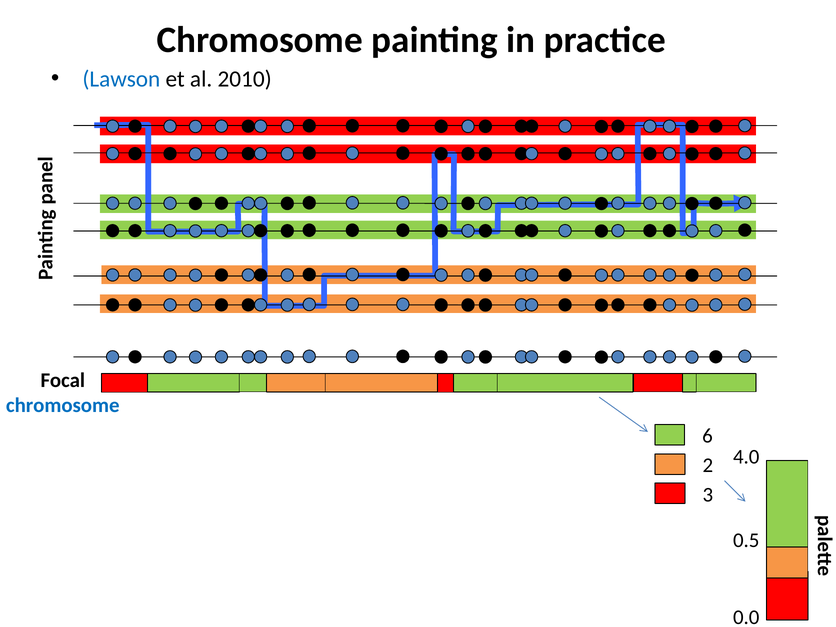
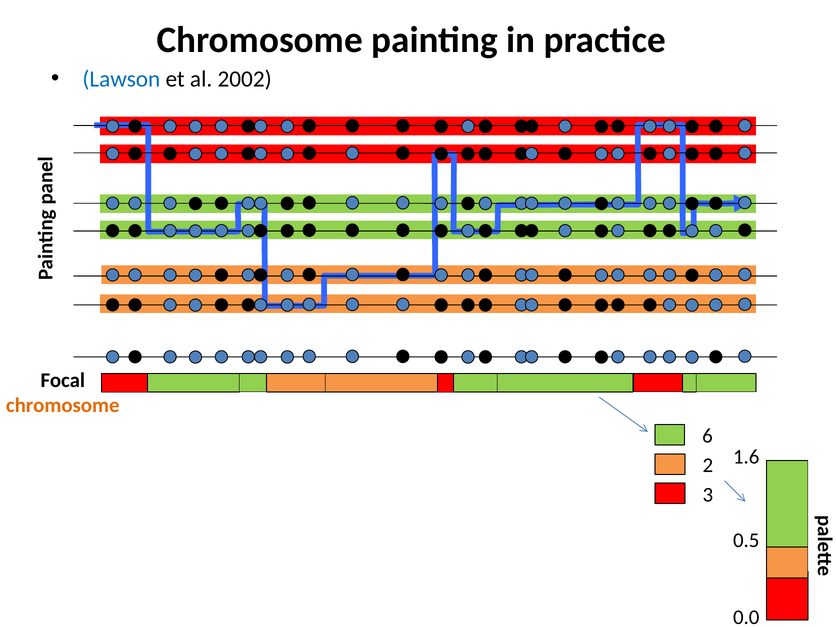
2010: 2010 -> 2002 (245, 79)
chromosome colour: blue -> orange (63, 405)
4.0: 4.0 -> 1.6 (746, 457)
